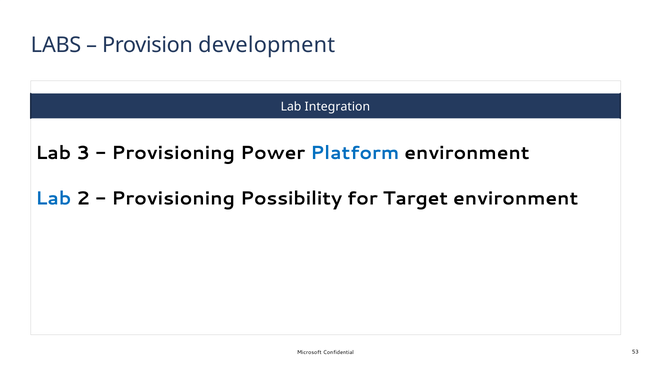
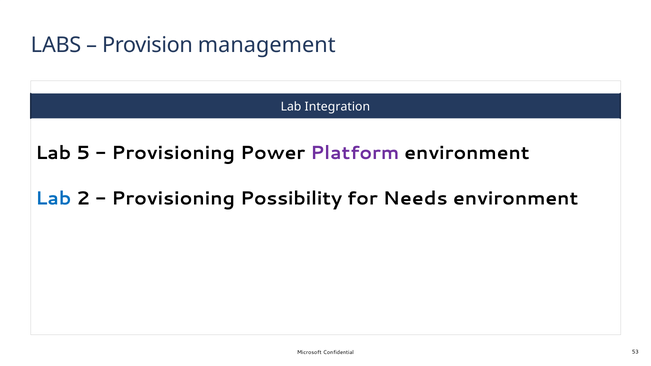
development: development -> management (267, 45)
3: 3 -> 5 (83, 153)
Platform colour: blue -> purple (355, 153)
Target: Target -> Needs (415, 199)
